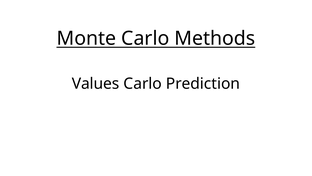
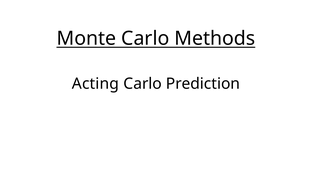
Values: Values -> Acting (95, 83)
